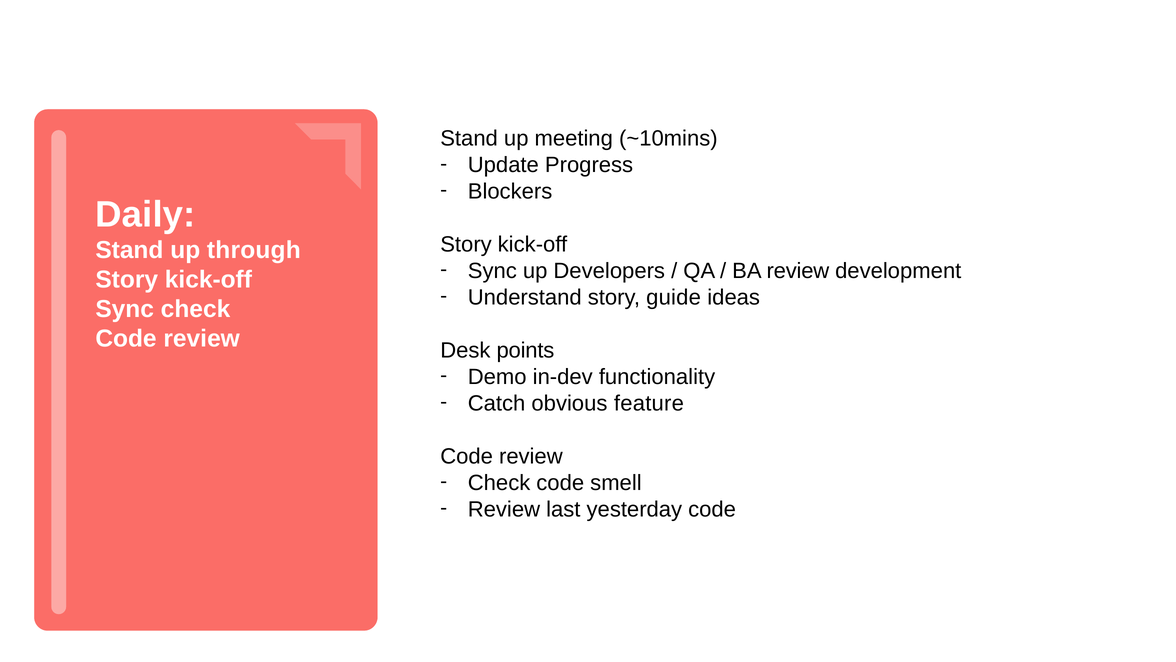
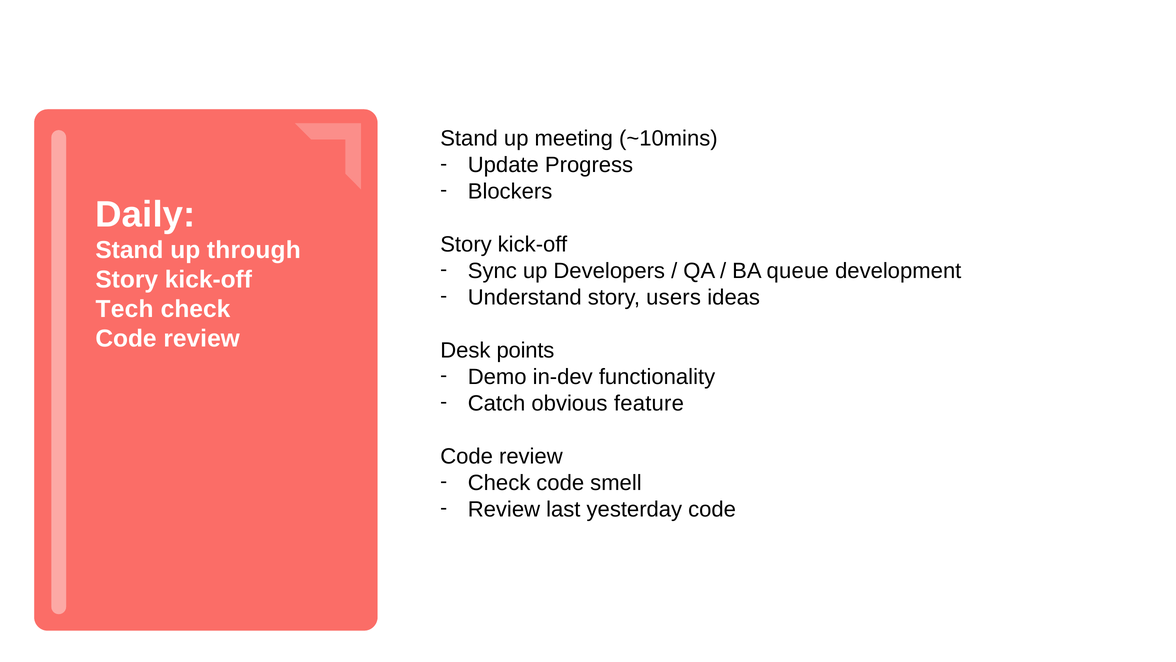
BA review: review -> queue (798, 271)
guide: guide -> users (674, 297)
Sync: Sync -> Tech (125, 309)
